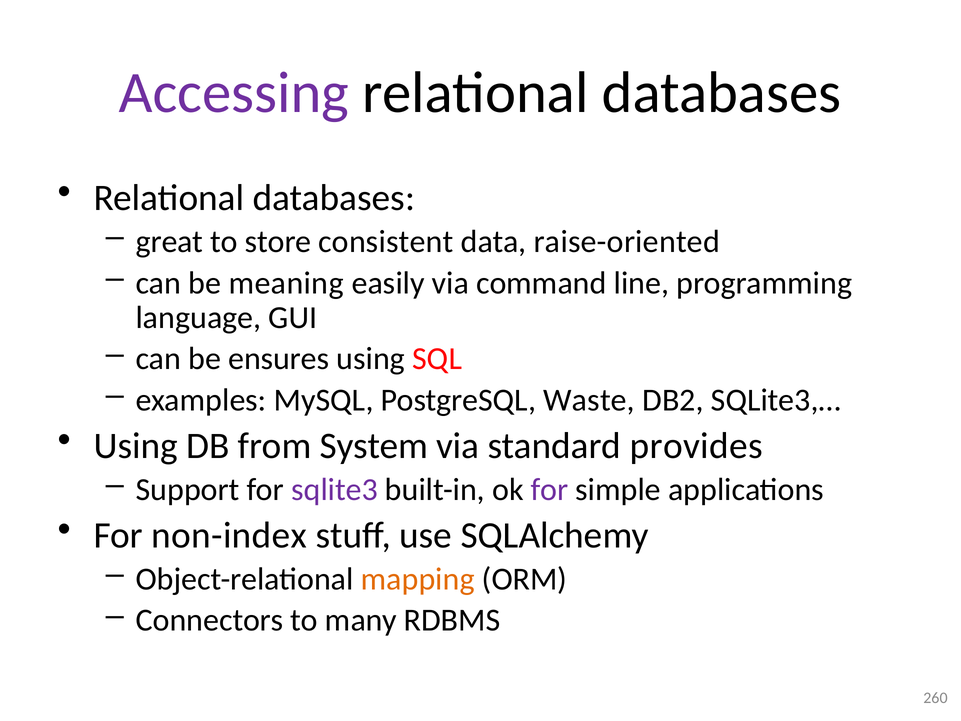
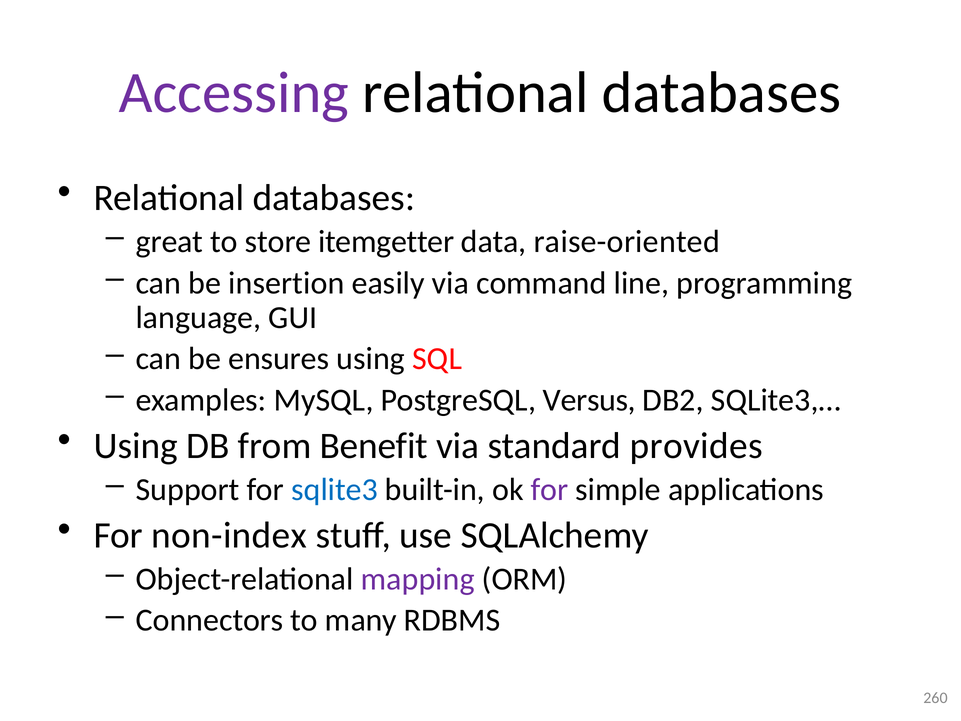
consistent: consistent -> itemgetter (386, 242)
meaning: meaning -> insertion (286, 283)
Waste: Waste -> Versus (589, 400)
System: System -> Benefit (374, 446)
sqlite3 colour: purple -> blue (335, 489)
mapping colour: orange -> purple (418, 579)
